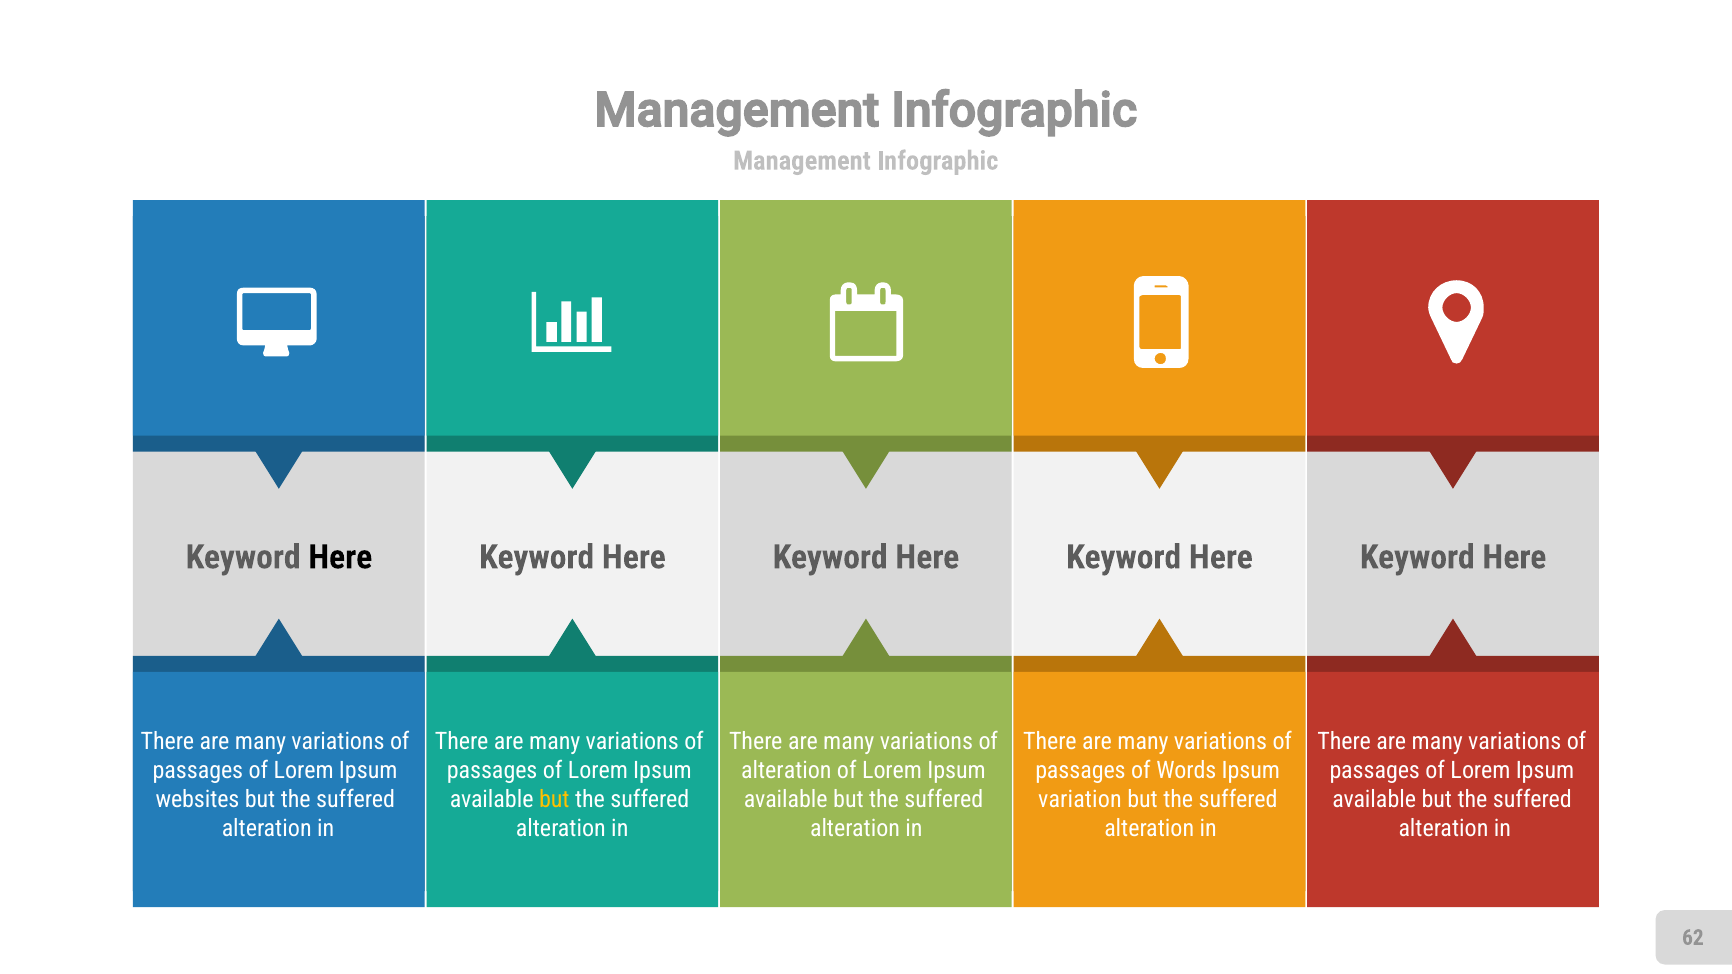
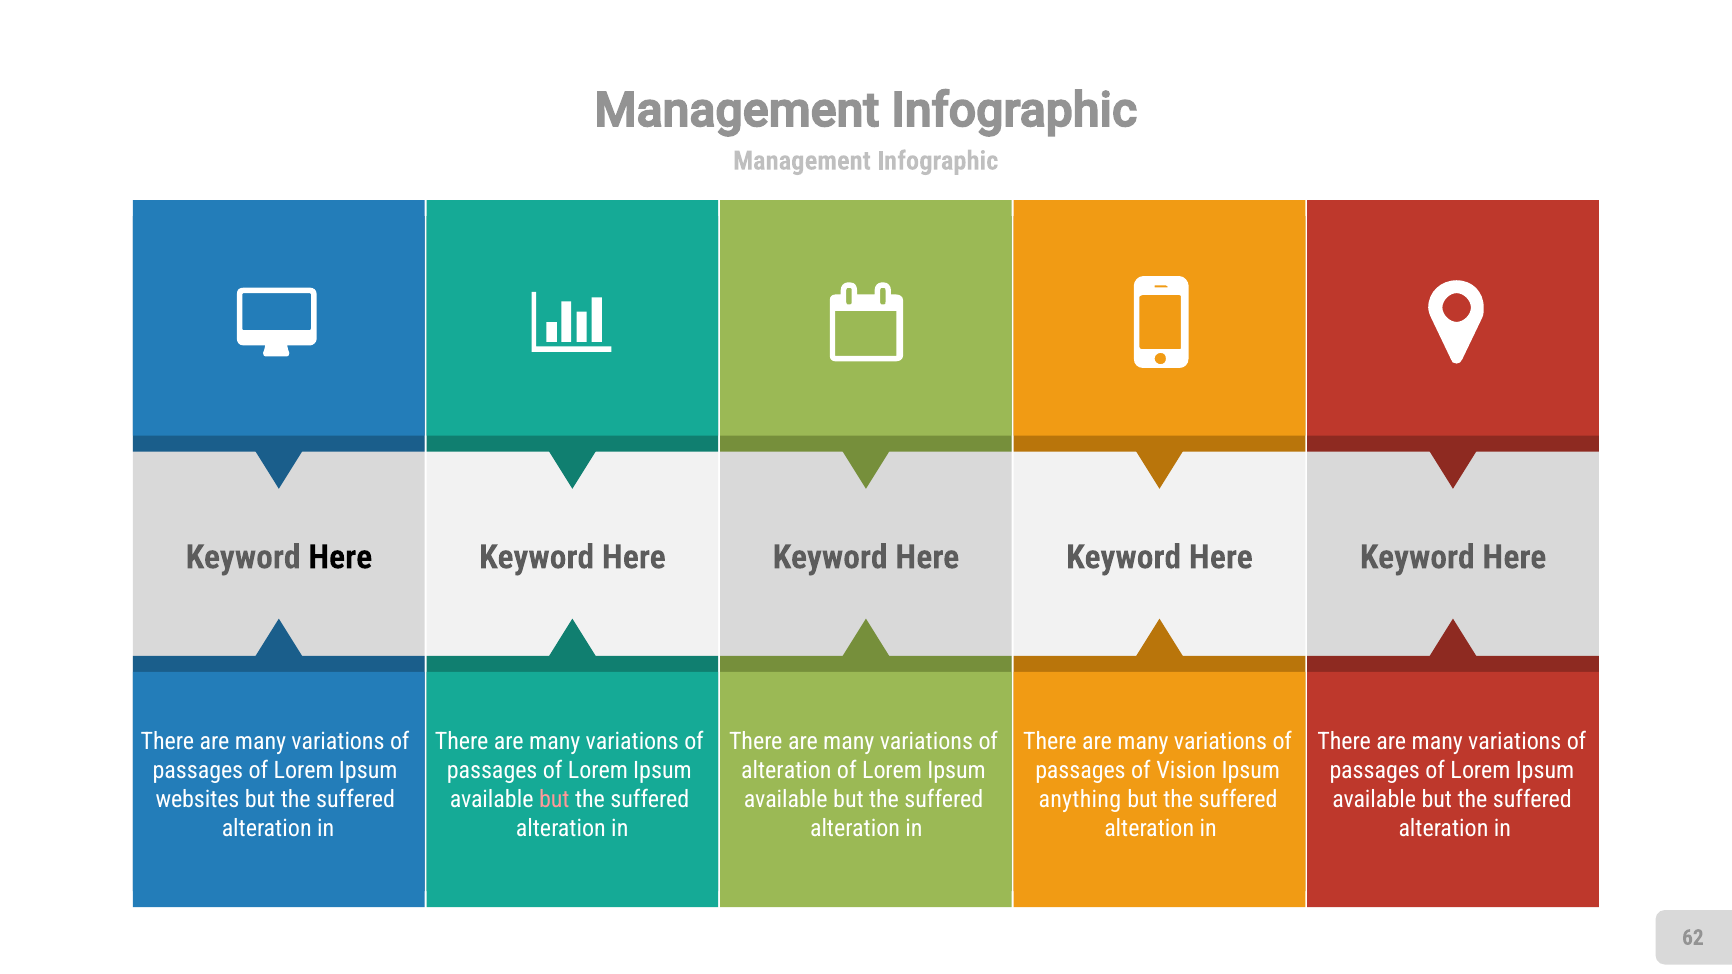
Words: Words -> Vision (1186, 771)
but colour: yellow -> pink (554, 800)
variation: variation -> anything (1080, 800)
